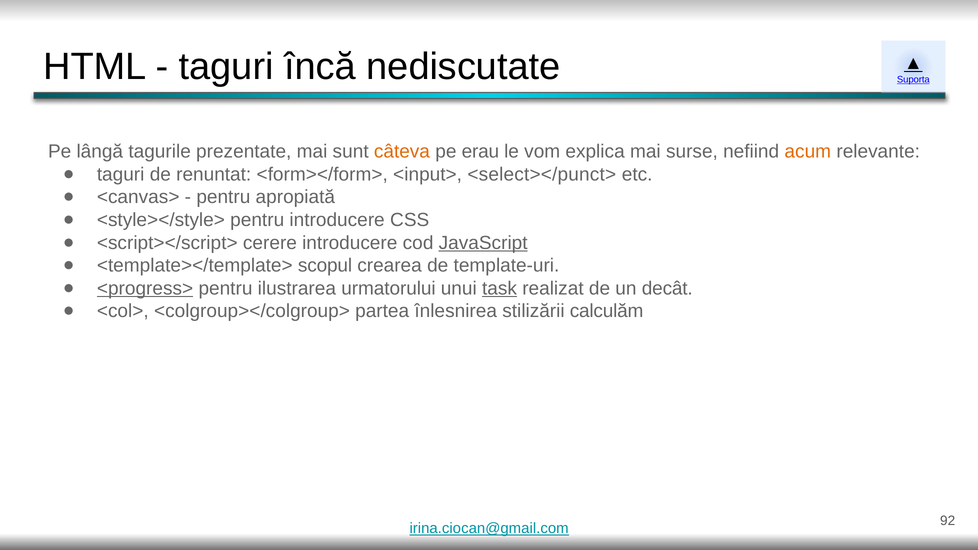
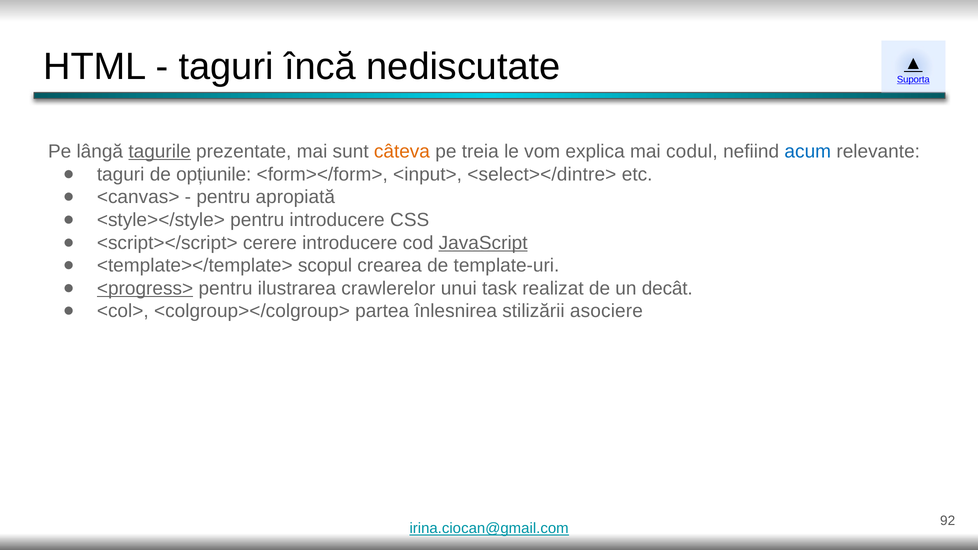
tagurile underline: none -> present (160, 151)
erau: erau -> treia (480, 151)
surse: surse -> codul (692, 151)
acum colour: orange -> blue (808, 151)
renuntat: renuntat -> opțiunile (214, 174)
<select></punct>: <select></punct> -> <select></dintre> (542, 174)
urmatorului: urmatorului -> crawlerelor (388, 288)
task underline: present -> none (500, 288)
calculăm: calculăm -> asociere (606, 311)
